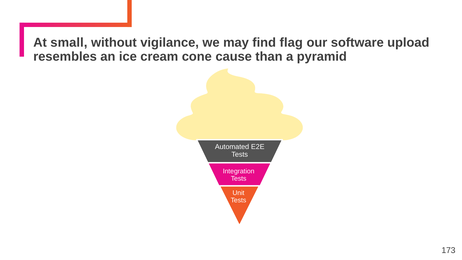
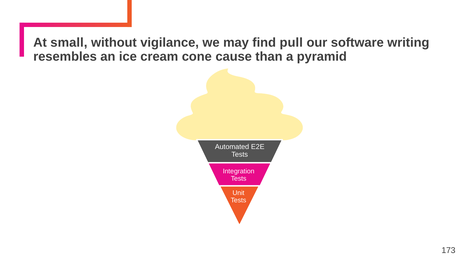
flag: flag -> pull (291, 43)
upload: upload -> writing (408, 43)
